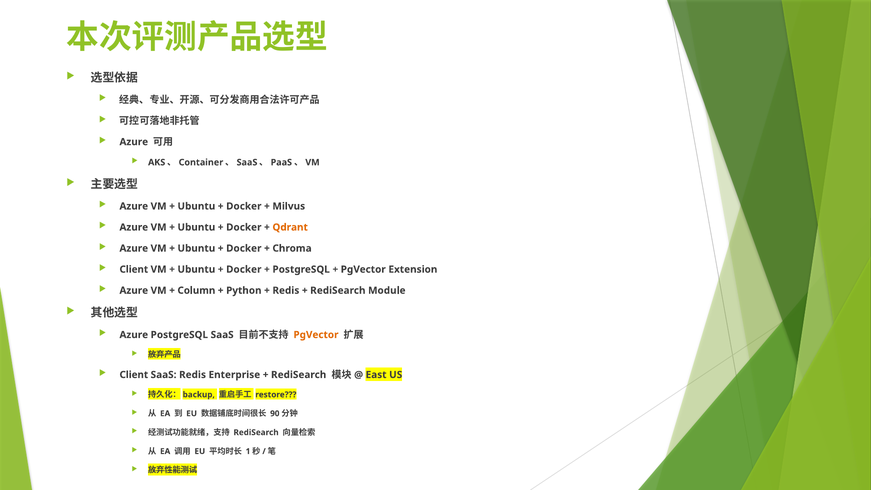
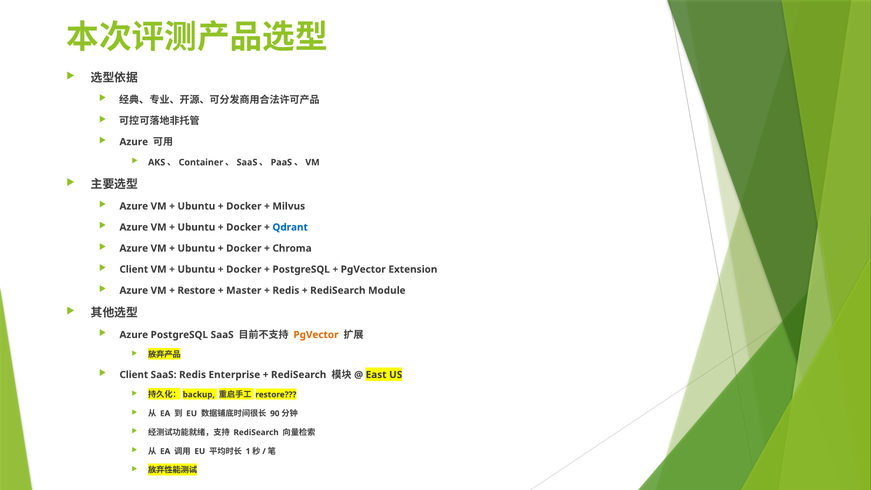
Qdrant colour: orange -> blue (290, 227)
Column: Column -> Restore (196, 290)
Python: Python -> Master (244, 290)
